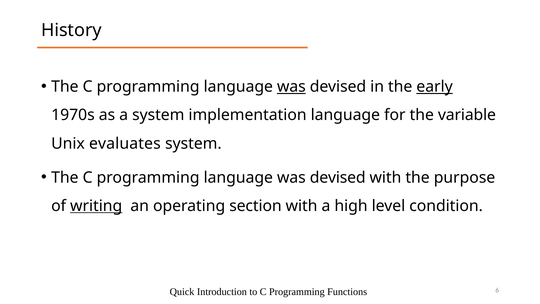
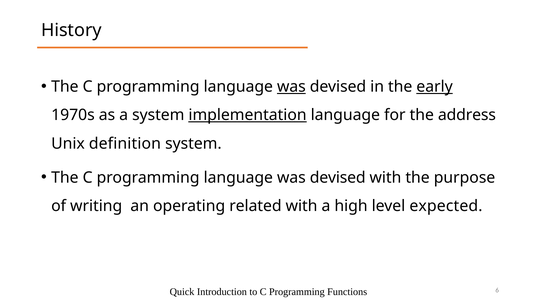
implementation underline: none -> present (248, 115)
variable: variable -> address (467, 115)
evaluates: evaluates -> definition (125, 143)
writing underline: present -> none (96, 206)
section: section -> related (255, 206)
condition: condition -> expected (446, 206)
